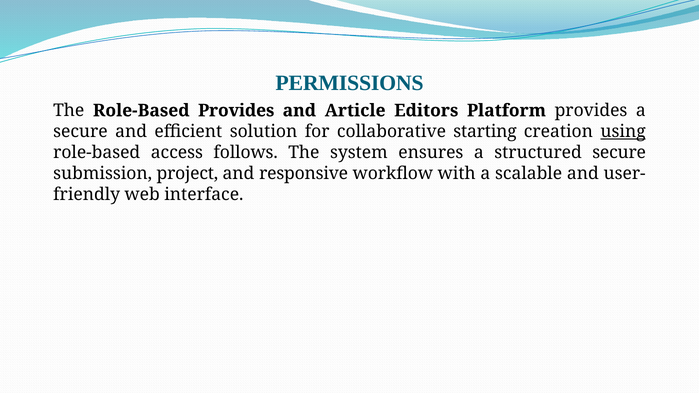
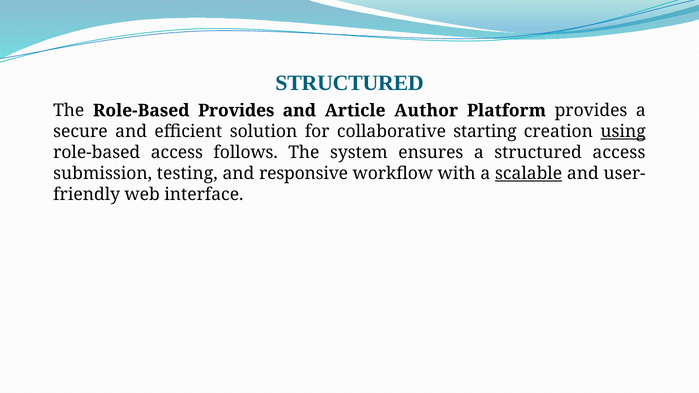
PERMISSIONS: PERMISSIONS -> STRUCTURED (350, 83)
Editors: Editors -> Author (426, 111)
structured secure: secure -> access (619, 153)
project: project -> testing (187, 174)
scalable underline: none -> present (529, 174)
